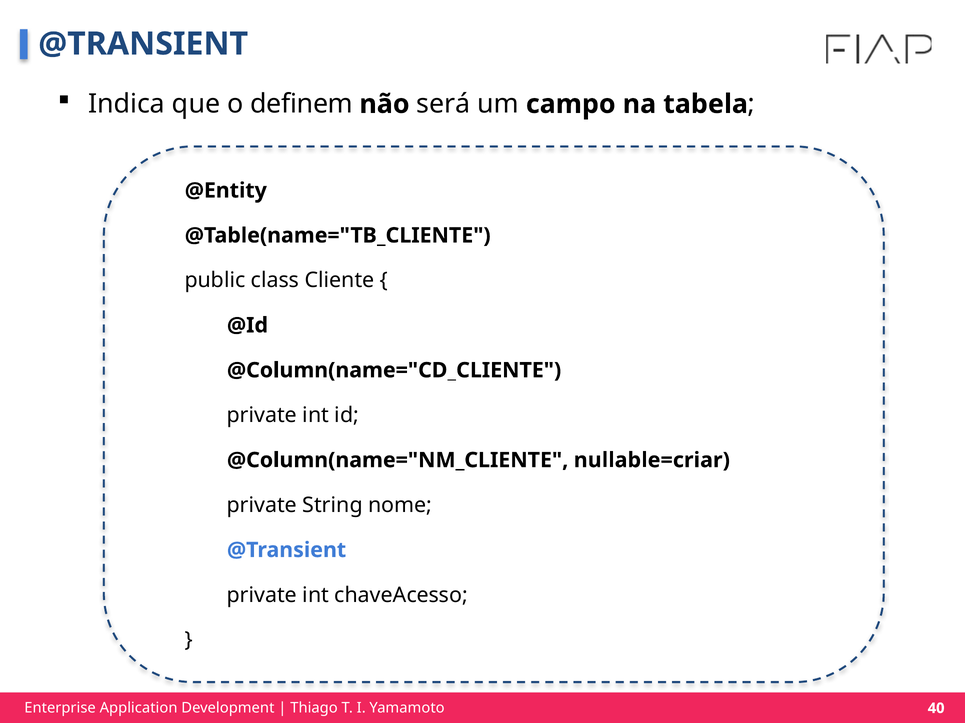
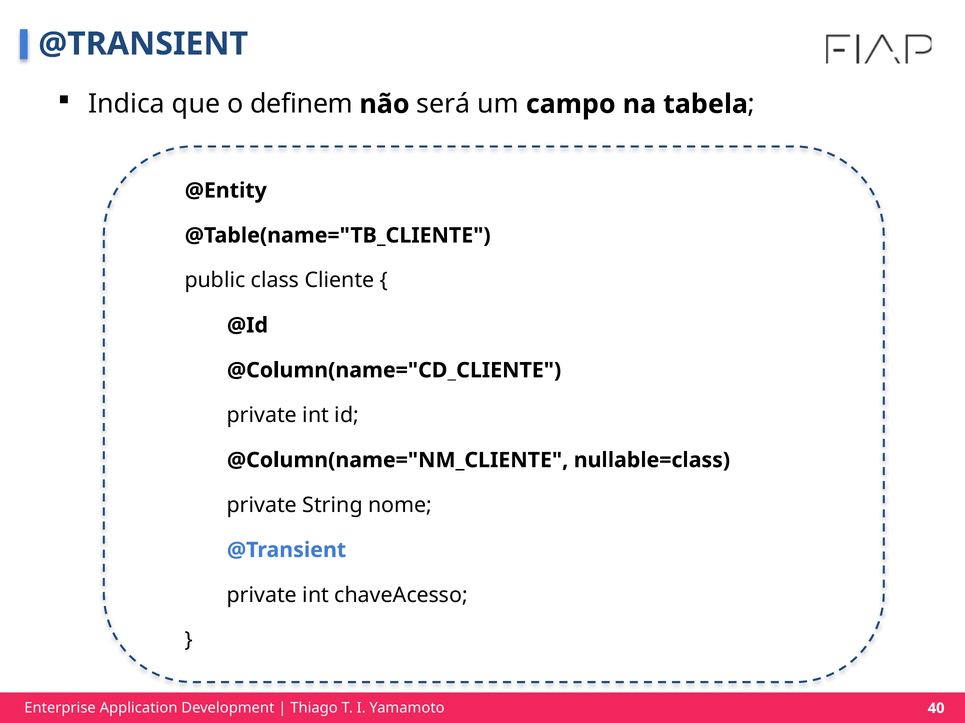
nullable=criar: nullable=criar -> nullable=class (652, 461)
